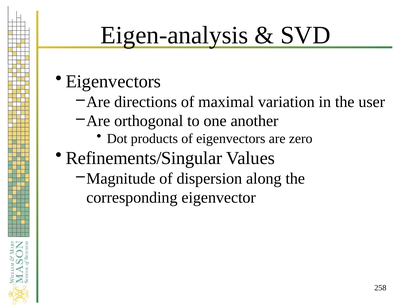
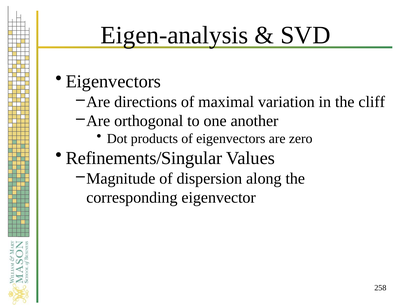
user: user -> cliff (372, 102)
